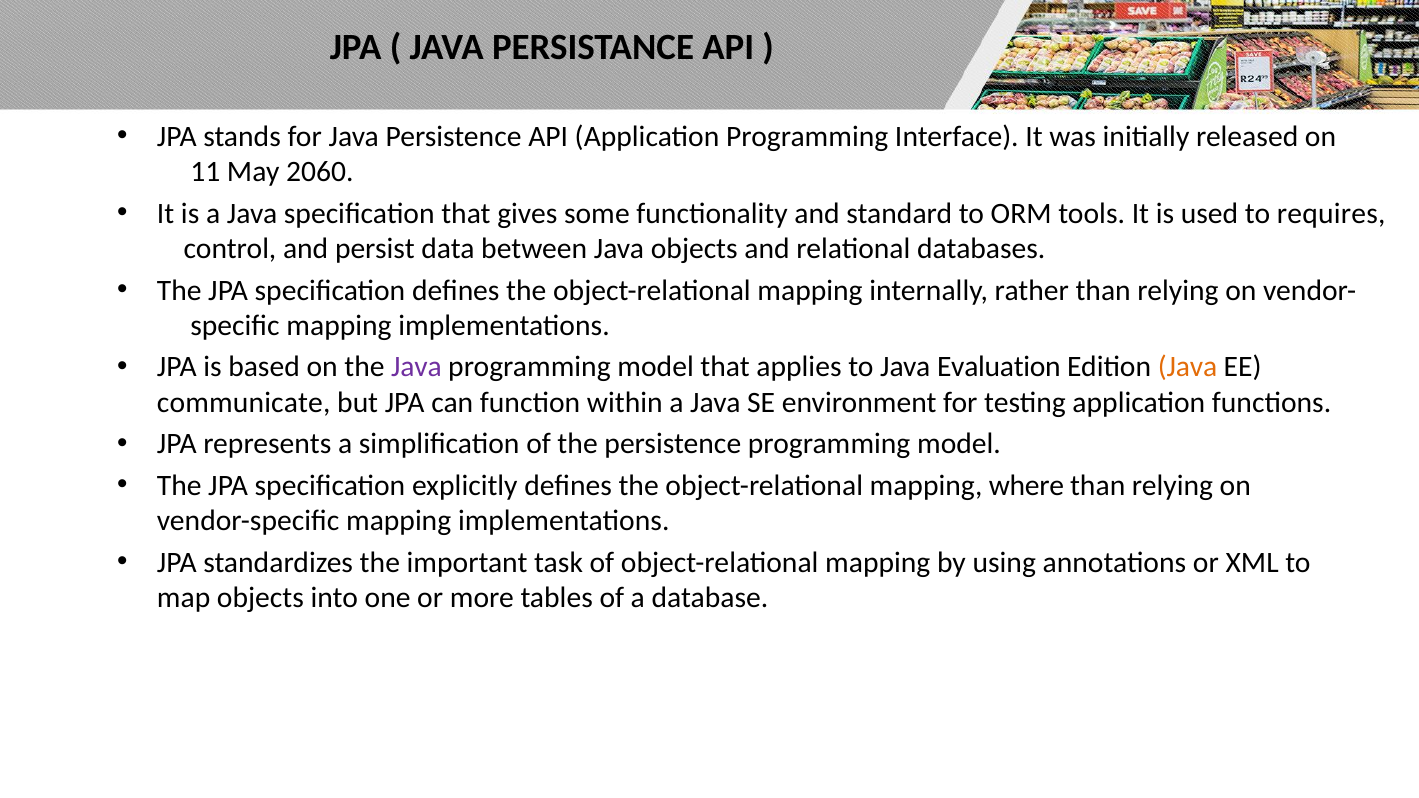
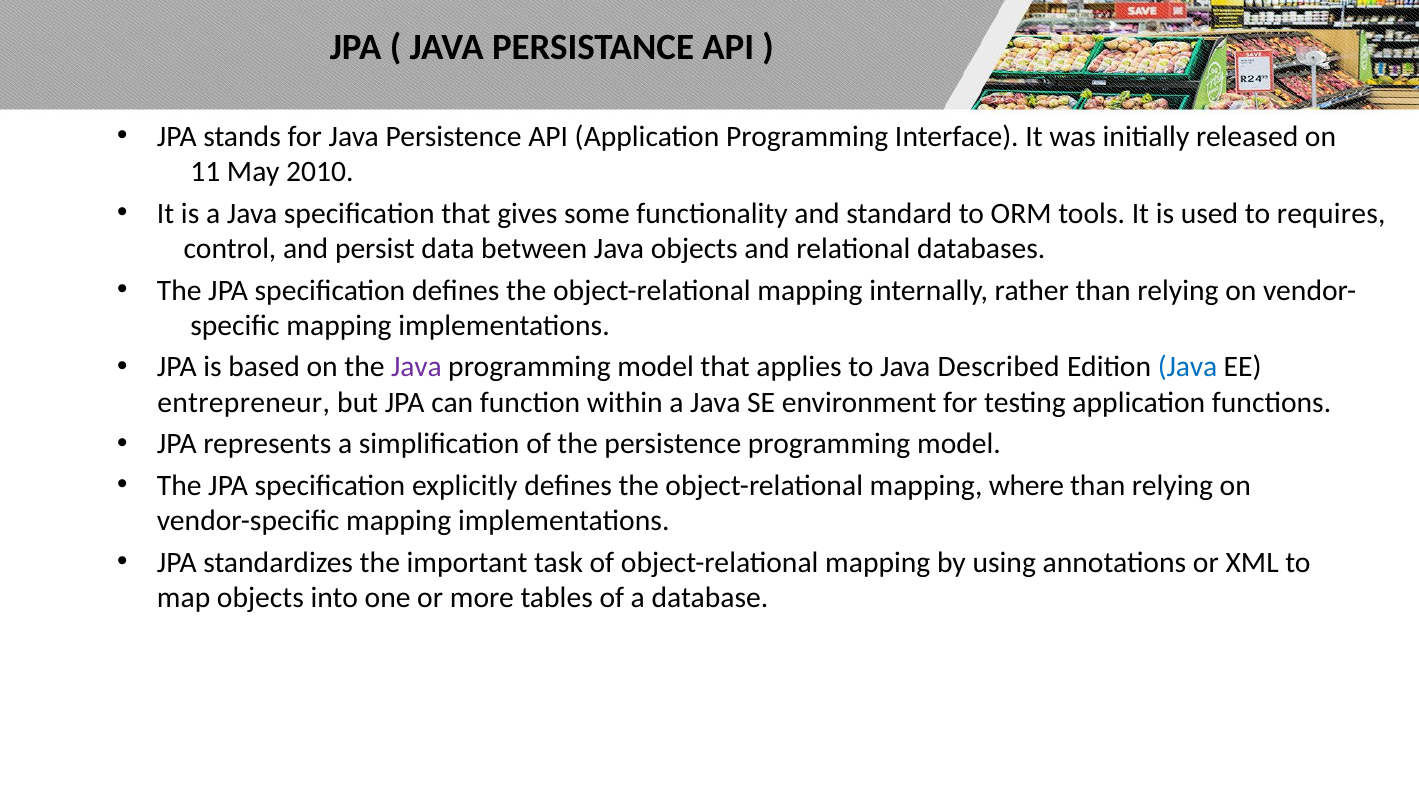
2060: 2060 -> 2010 (320, 172)
Evaluation: Evaluation -> Described (999, 367)
Java colour: orange -> blue (1188, 367)
communicate: communicate -> entrepreneur (244, 403)
